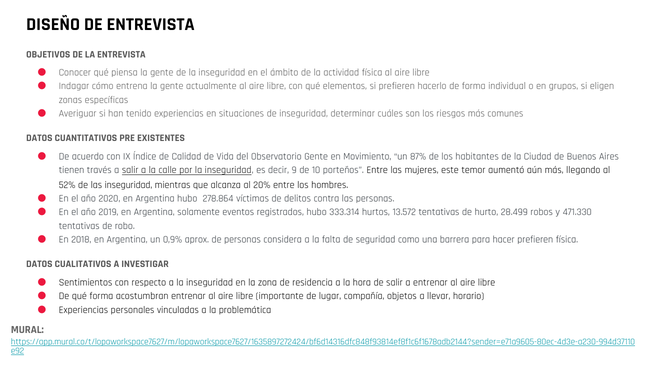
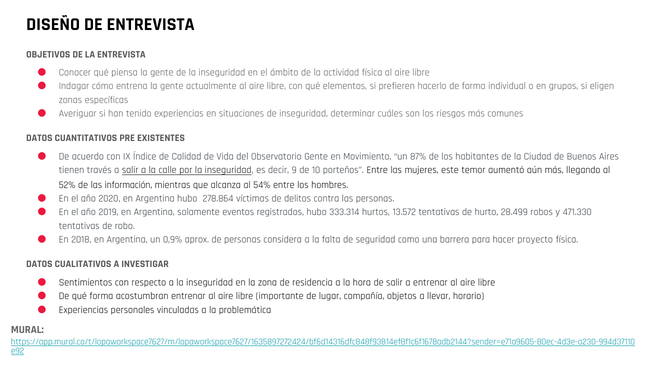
las inseguridad: inseguridad -> información (129, 185)
20%: 20% -> 54% (262, 185)
hacer prefieren: prefieren -> proyecto (535, 240)
